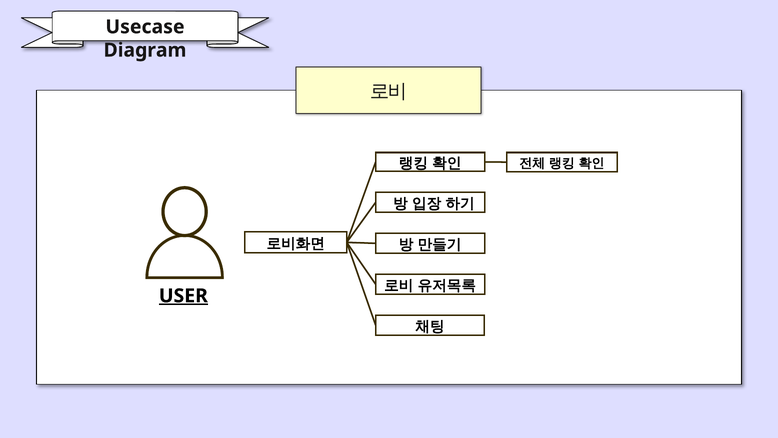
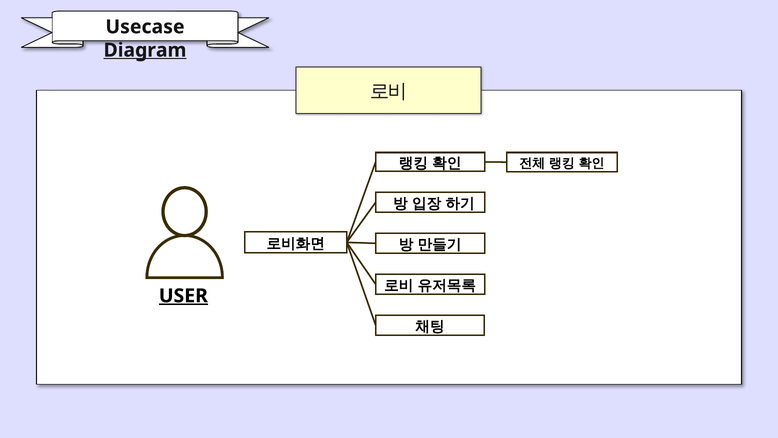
Diagram underline: none -> present (145, 50)
